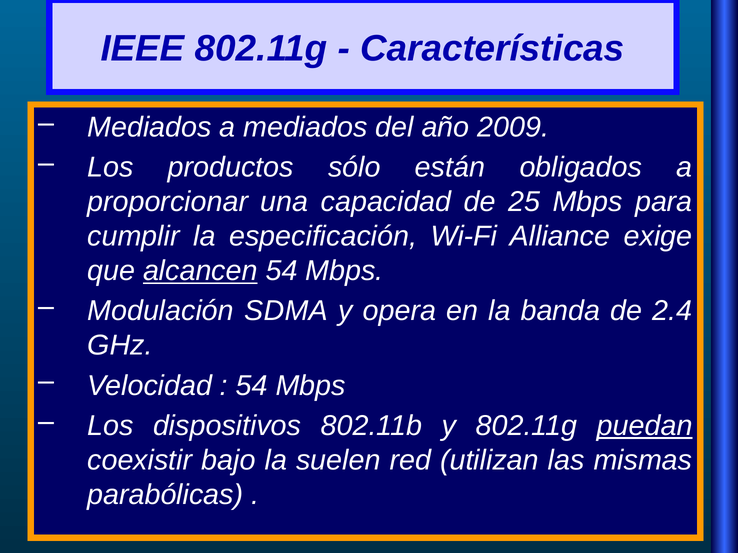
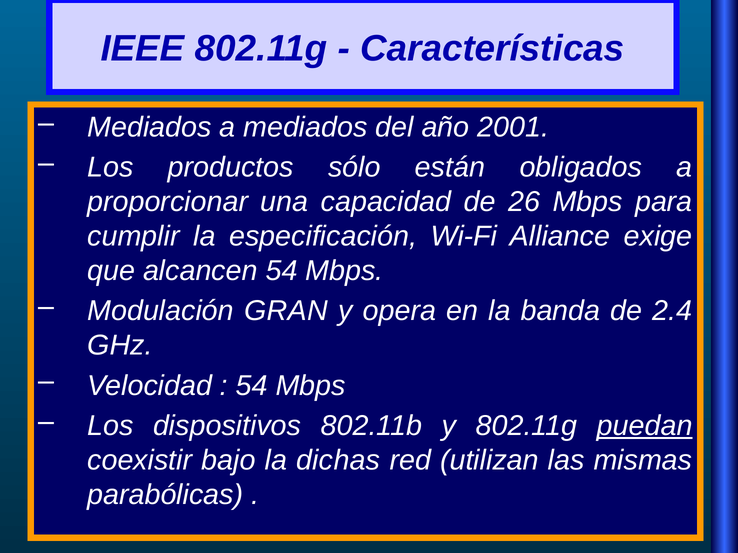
2009: 2009 -> 2001 (513, 127)
25: 25 -> 26 (524, 202)
alcancen underline: present -> none (200, 271)
SDMA: SDMA -> GRAN (286, 311)
suelen: suelen -> dichas (338, 461)
